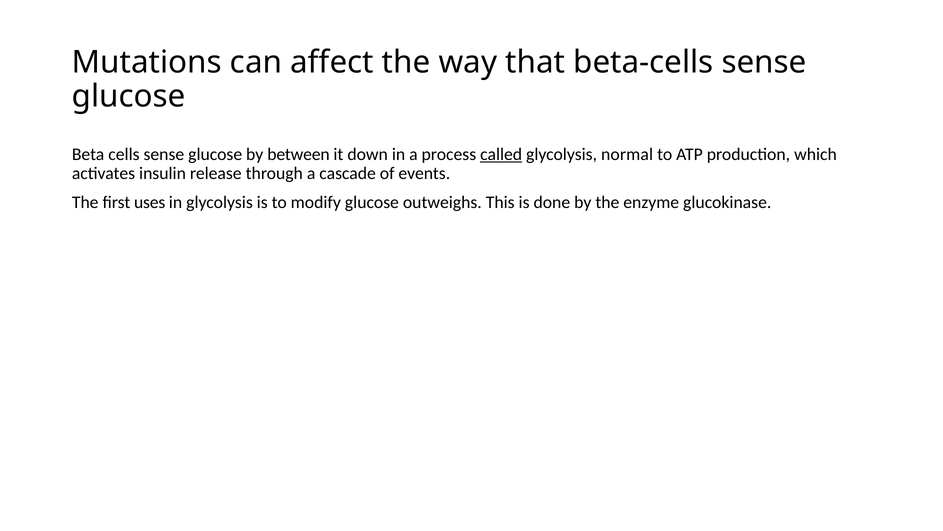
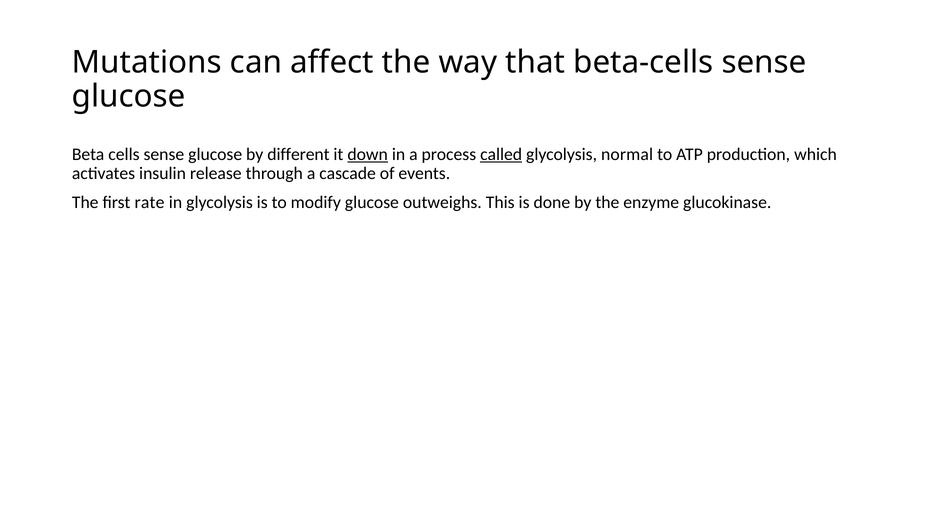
between: between -> different (298, 154)
down underline: none -> present (368, 154)
uses: uses -> rate (150, 202)
